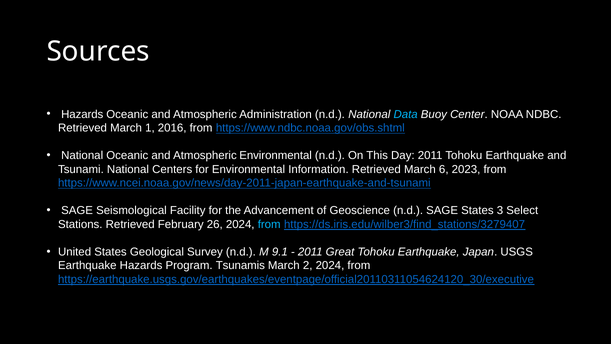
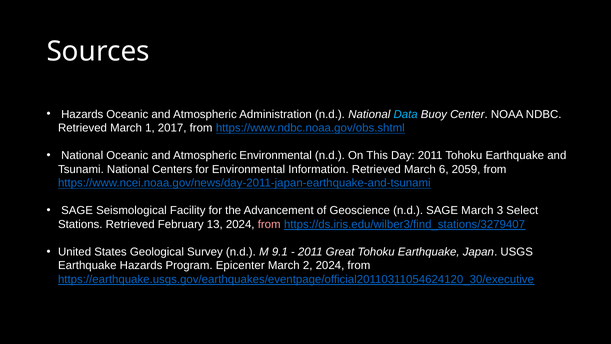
2016: 2016 -> 2017 (172, 128)
2023: 2023 -> 2059 (466, 169)
SAGE States: States -> March (477, 210)
26: 26 -> 13 (215, 224)
from colour: light blue -> pink (269, 224)
Tsunamis: Tsunamis -> Epicenter (240, 265)
